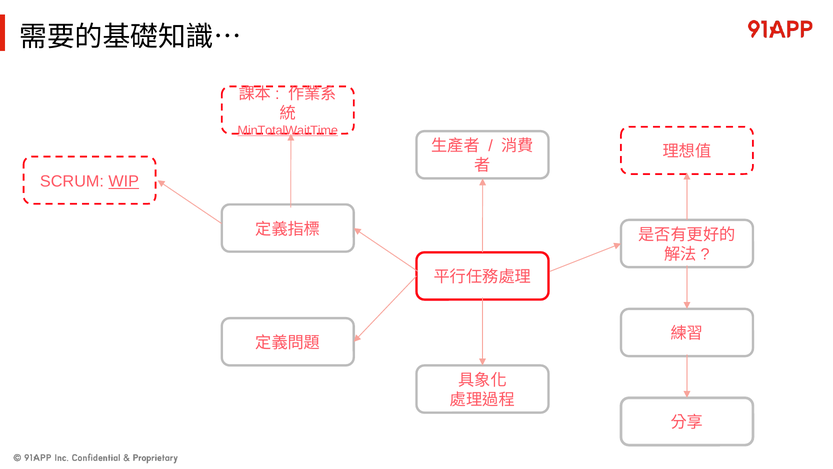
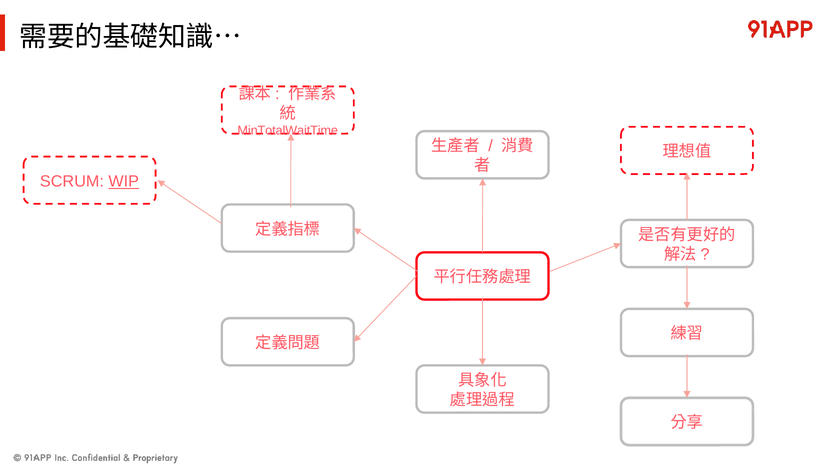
MinTotalWaitTime underline: present -> none (288, 130)
